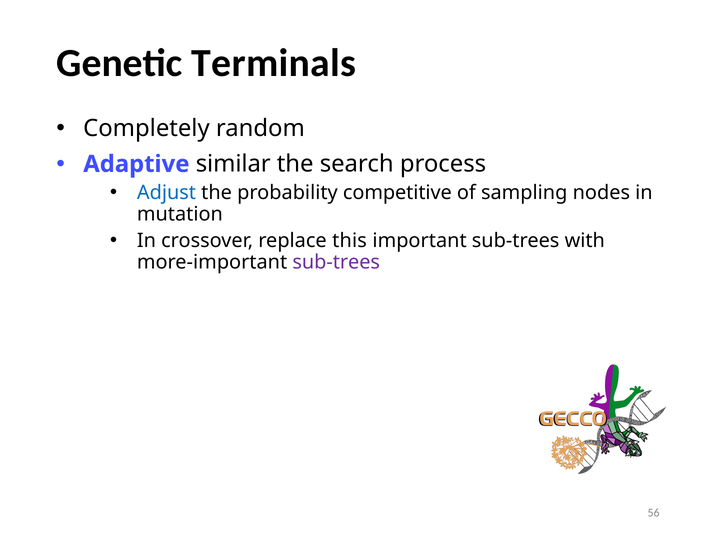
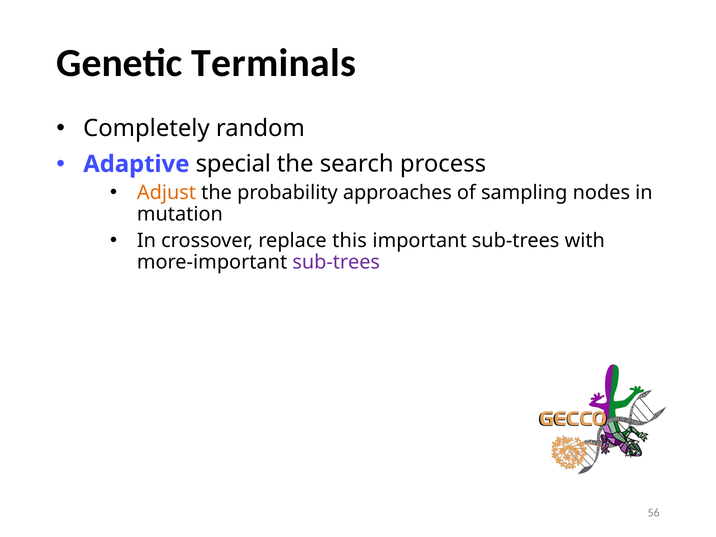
similar: similar -> special (233, 164)
Adjust colour: blue -> orange (166, 193)
competitive: competitive -> approaches (397, 193)
